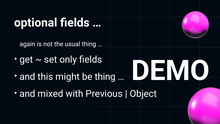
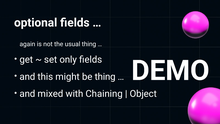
Previous: Previous -> Chaining (104, 94)
